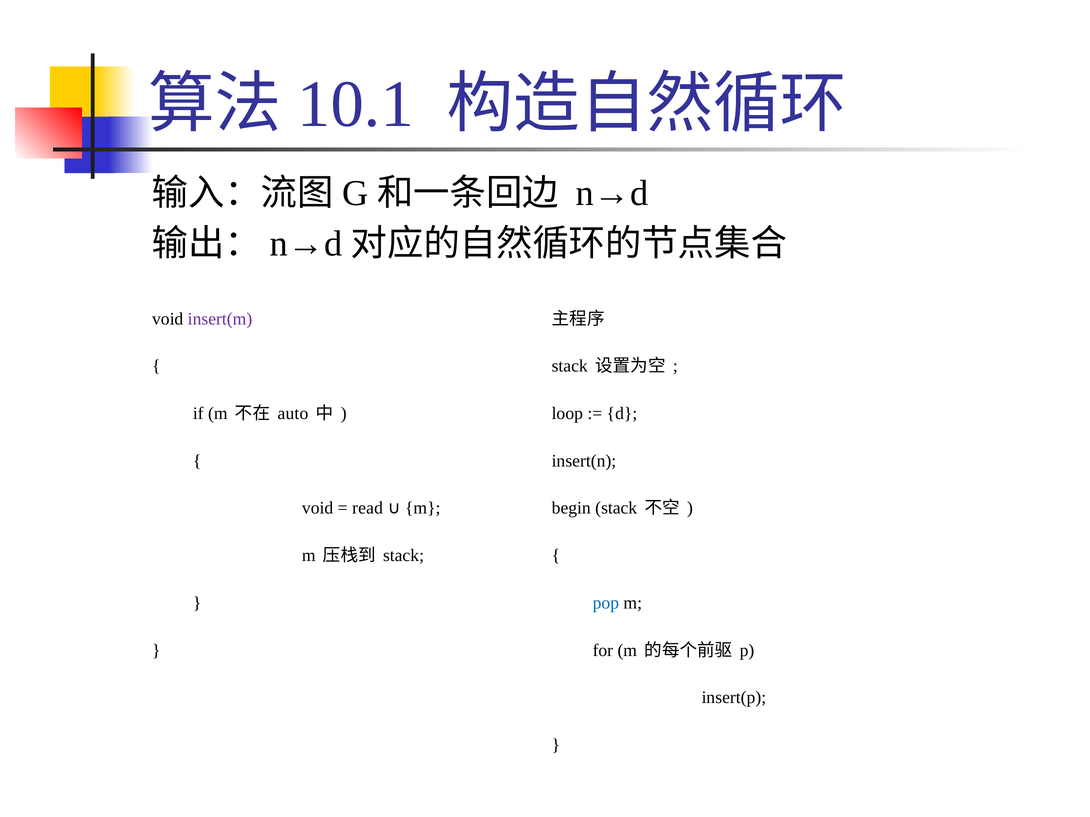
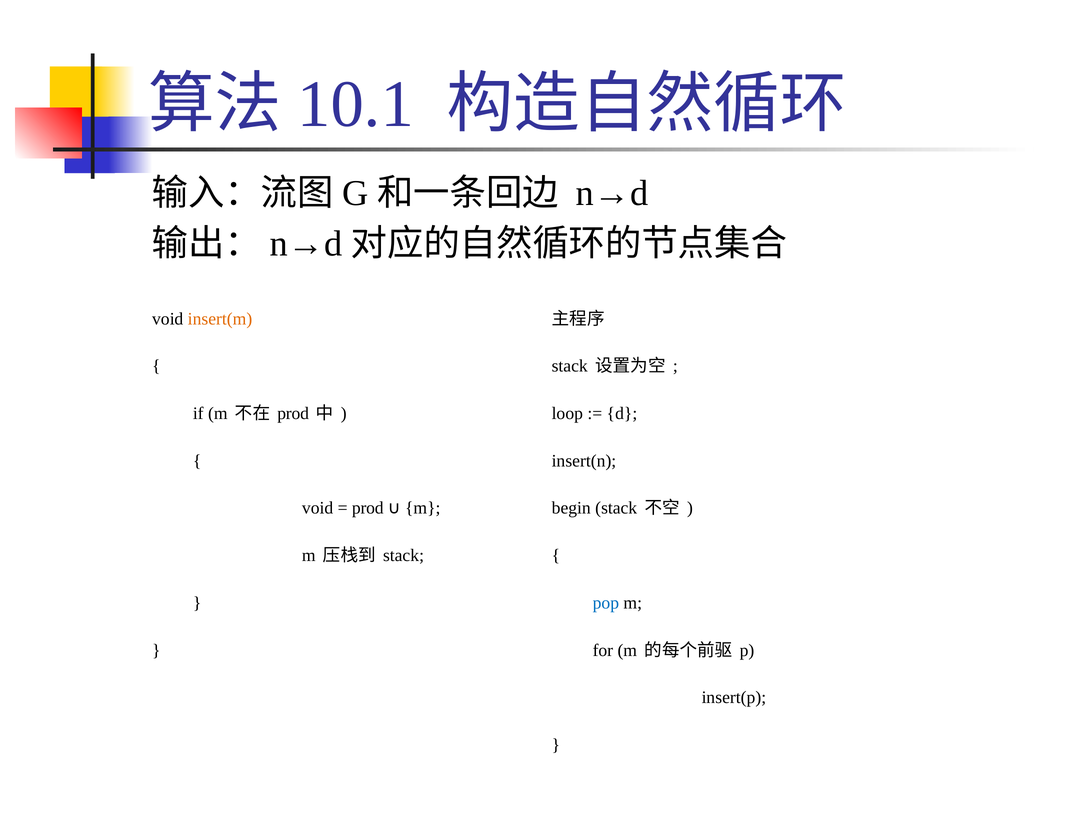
insert(m colour: purple -> orange (220, 319)
auto: auto -> prod (293, 414)
read: read -> prod (368, 508)
